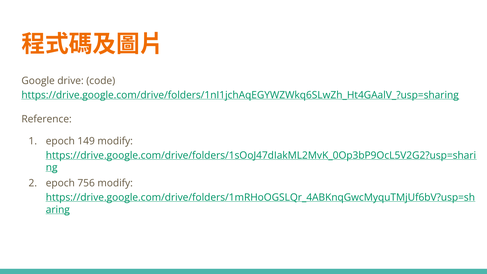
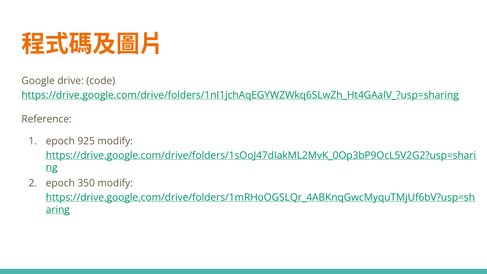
149: 149 -> 925 (86, 141)
756: 756 -> 350 (86, 183)
